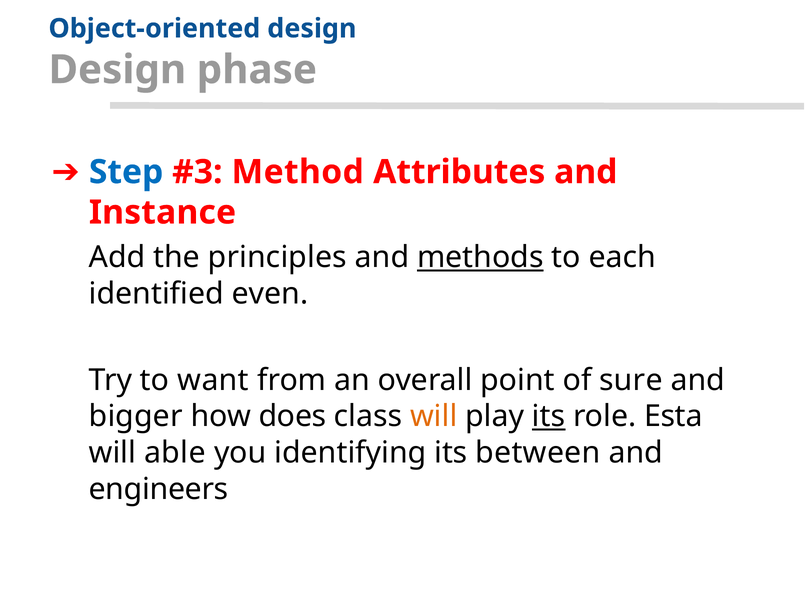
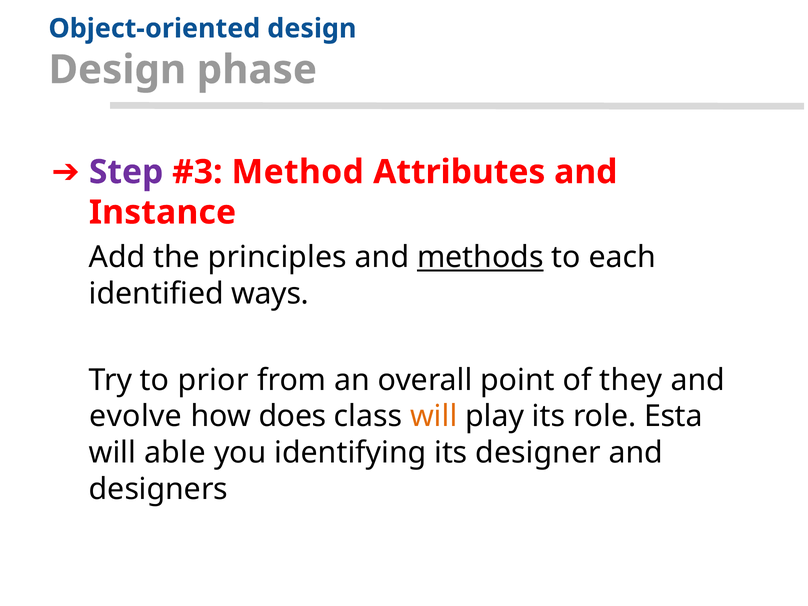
Step colour: blue -> purple (126, 172)
even: even -> ways (270, 294)
want: want -> prior (213, 380)
sure: sure -> they (631, 380)
bigger: bigger -> evolve (136, 416)
its underline: present -> none (549, 416)
between: between -> designer (538, 453)
engineers: engineers -> designers (158, 489)
